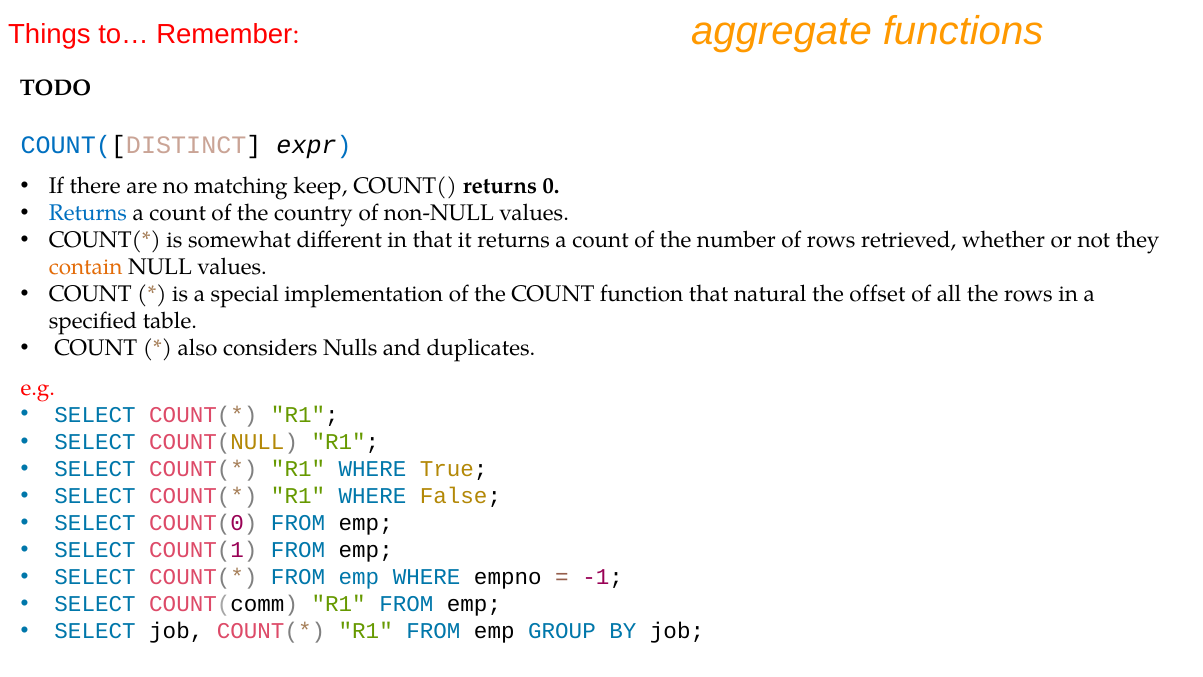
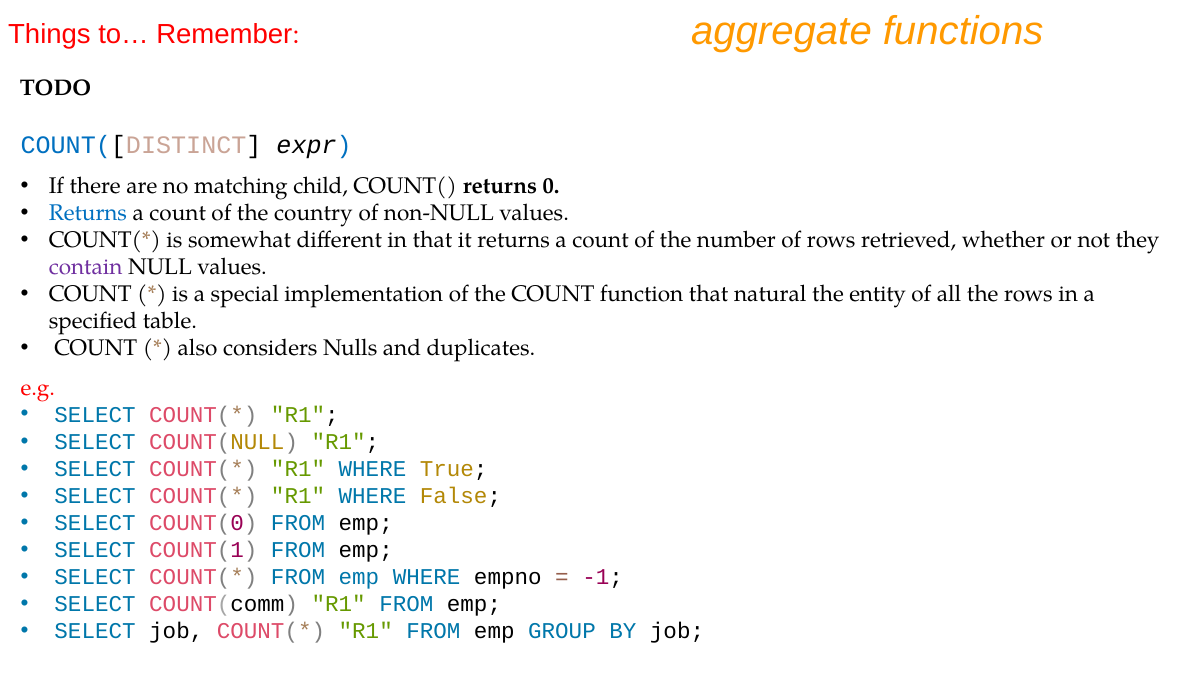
keep: keep -> child (321, 186)
contain colour: orange -> purple (86, 267)
offset: offset -> entity (878, 294)
